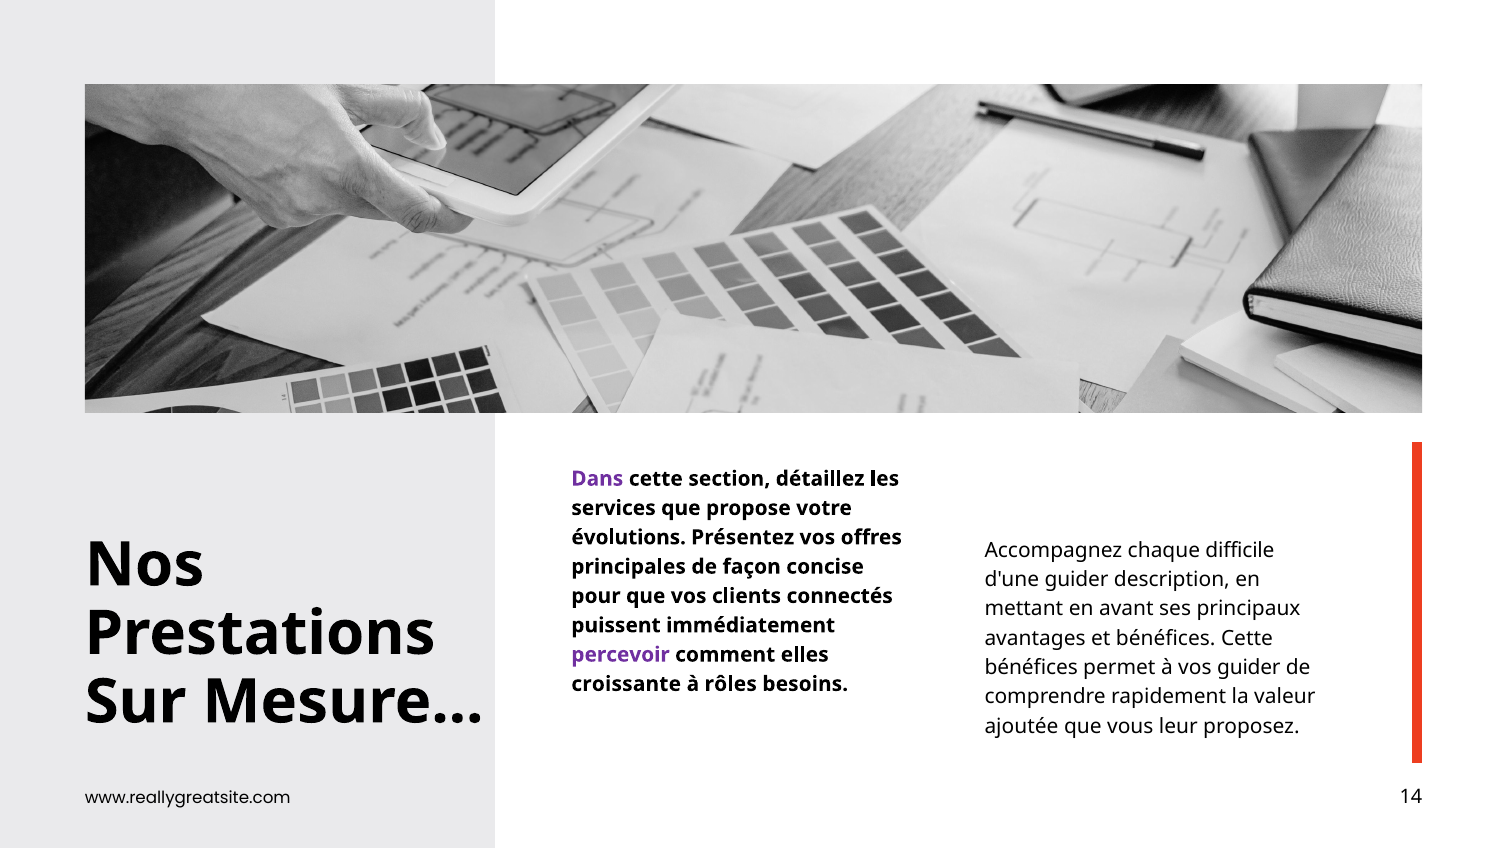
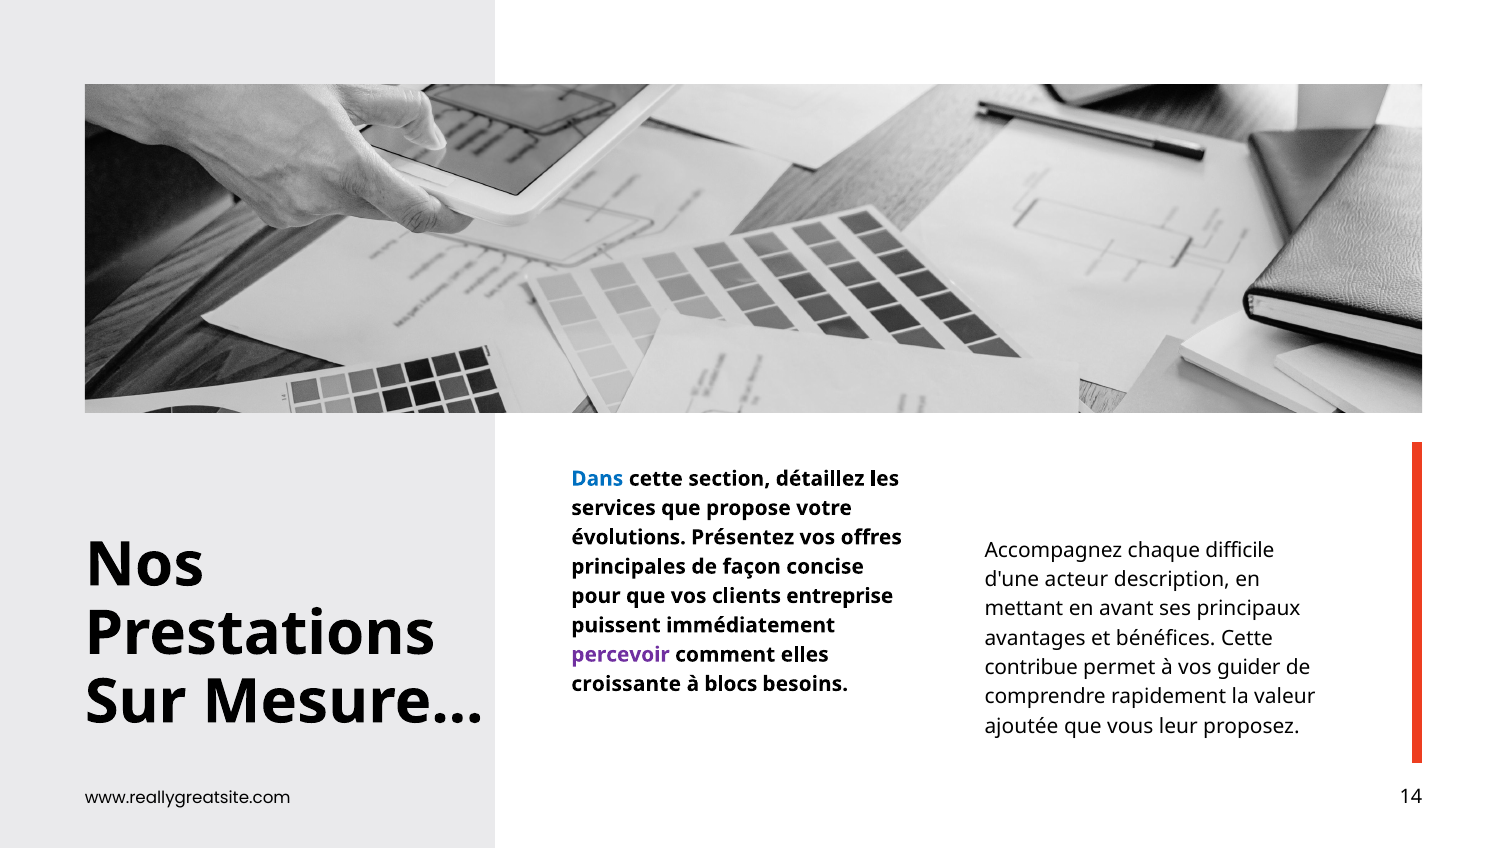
Dans colour: purple -> blue (597, 479)
d'une guider: guider -> acteur (1076, 579)
connectés: connectés -> entreprise (840, 596)
bénéfices: bénéfices -> contribue (1031, 667)
rôles: rôles -> blocs (731, 684)
